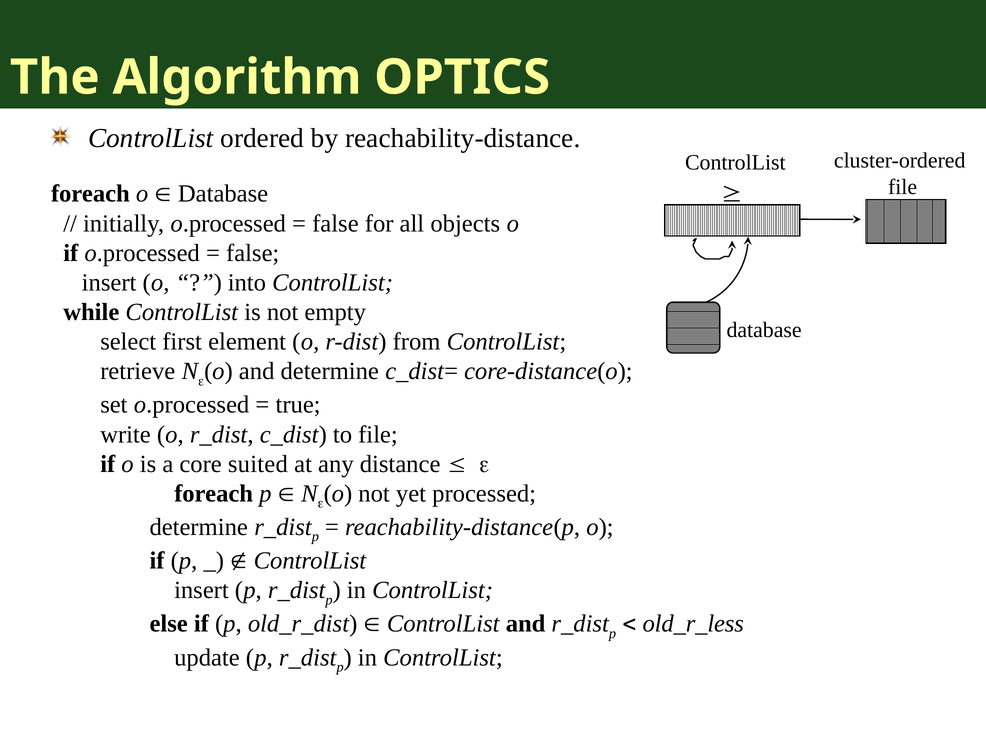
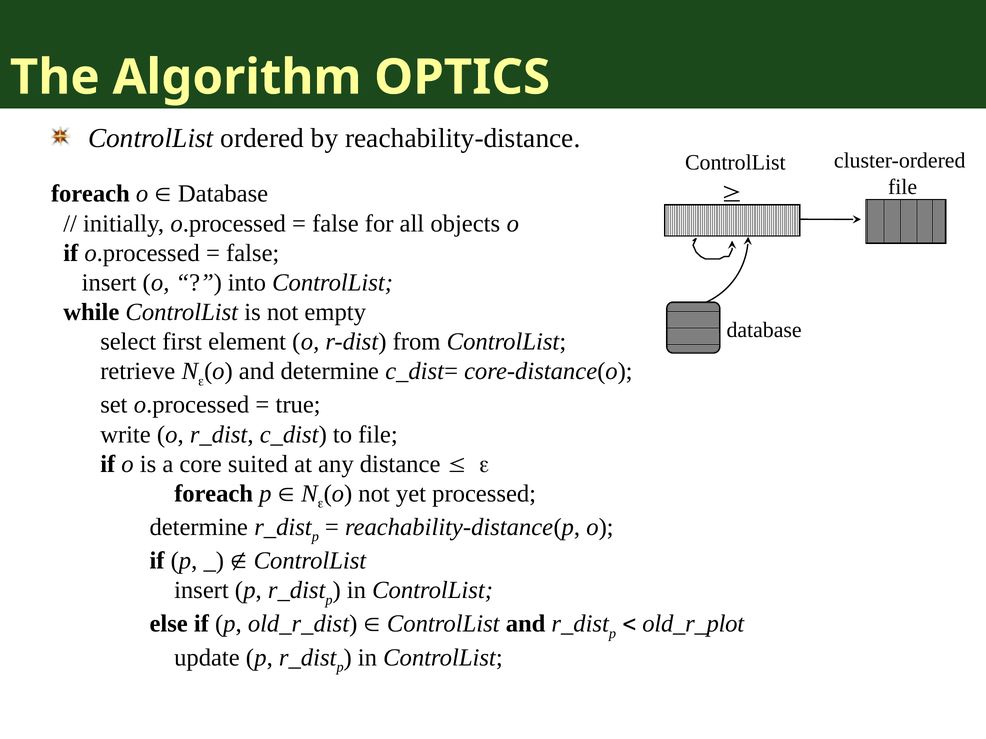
old_r_less: old_r_less -> old_r_plot (693, 624)
